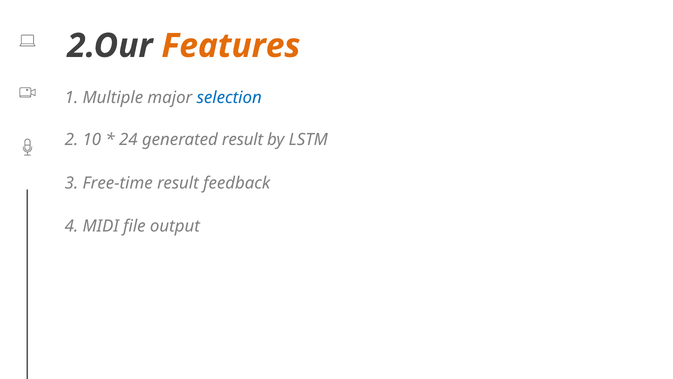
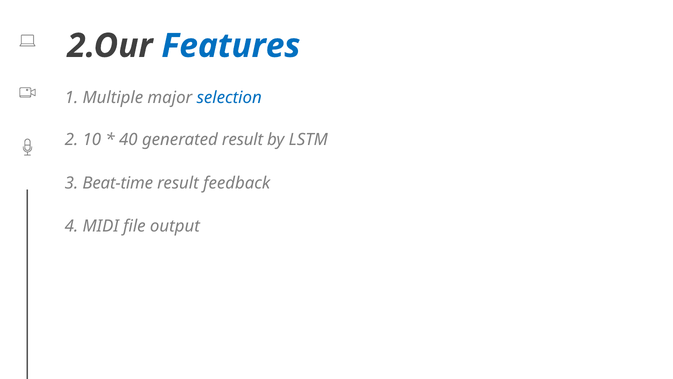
Features colour: orange -> blue (231, 46)
24: 24 -> 40 (128, 140)
Free-time: Free-time -> Beat-time (118, 183)
